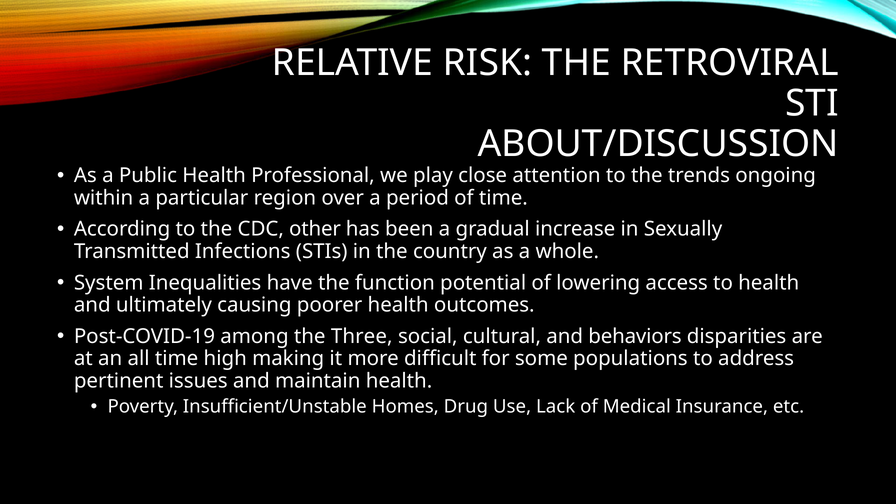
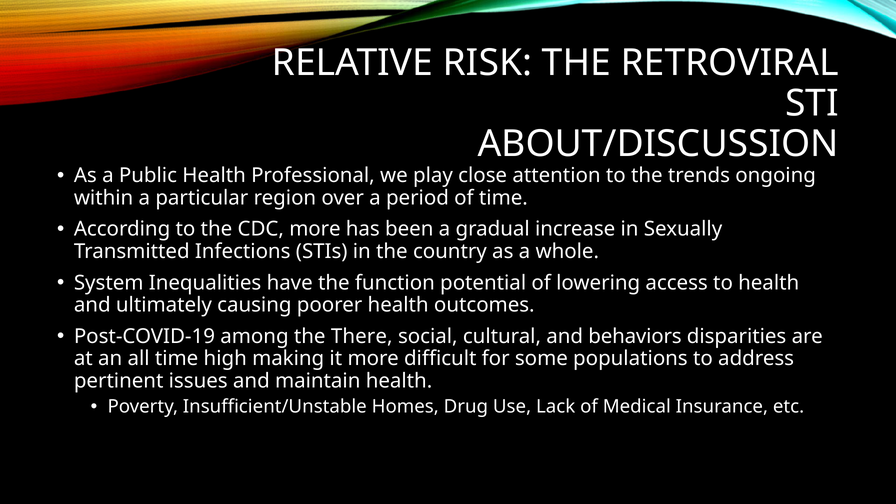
CDC other: other -> more (315, 229)
Three: Three -> There (362, 336)
